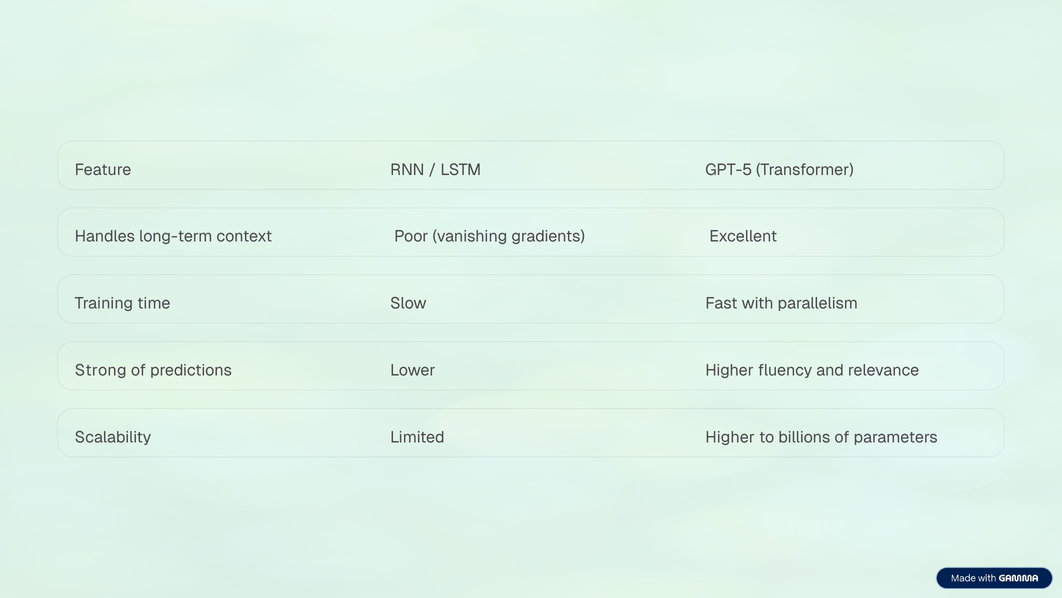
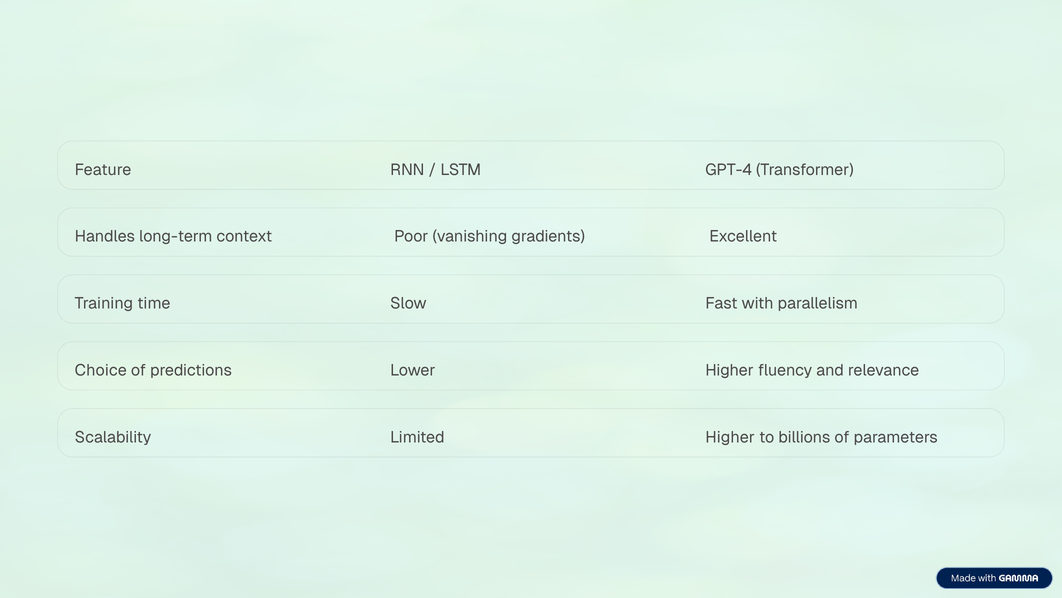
GPT-5: GPT-5 -> GPT-4 (729, 170)
Strong: Strong -> Choice (101, 370)
